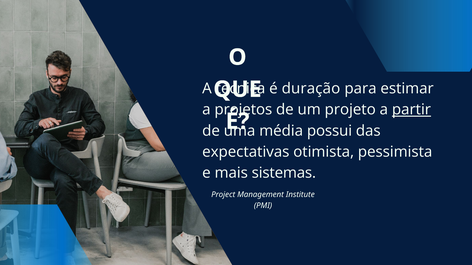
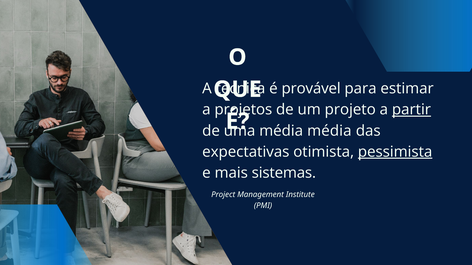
duração: duração -> provável (311, 89)
média possui: possui -> média (329, 131)
pessimista underline: none -> present (395, 152)
